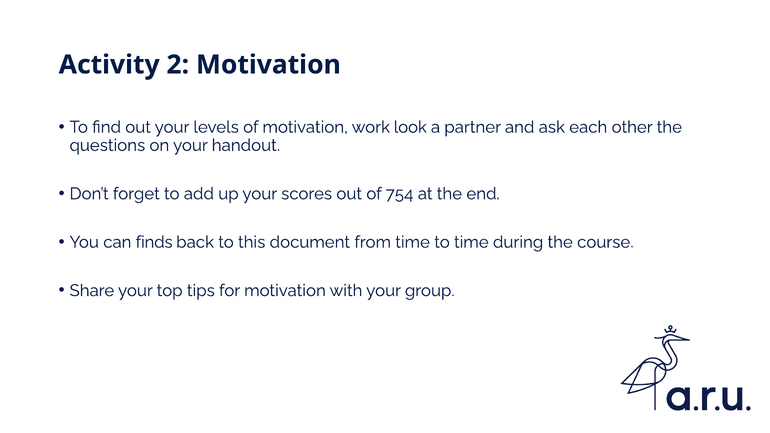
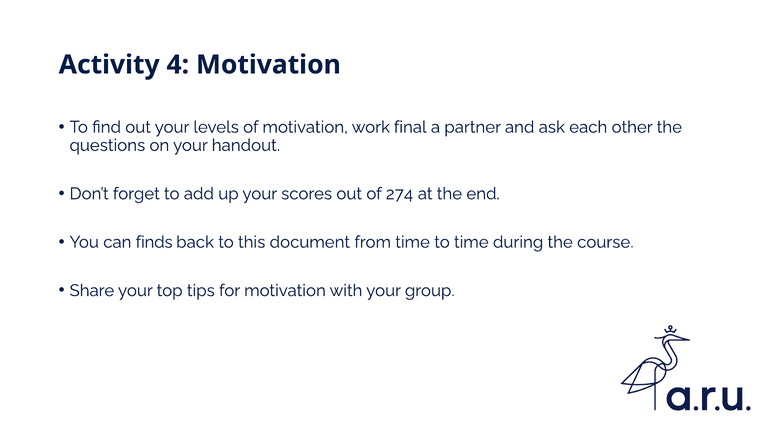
2: 2 -> 4 (178, 65)
look: look -> final (410, 127)
754: 754 -> 274 (399, 194)
